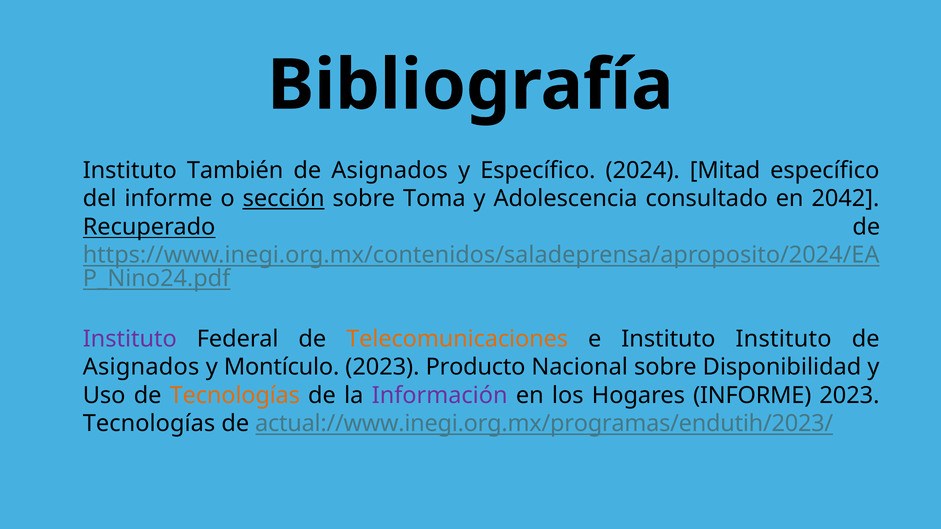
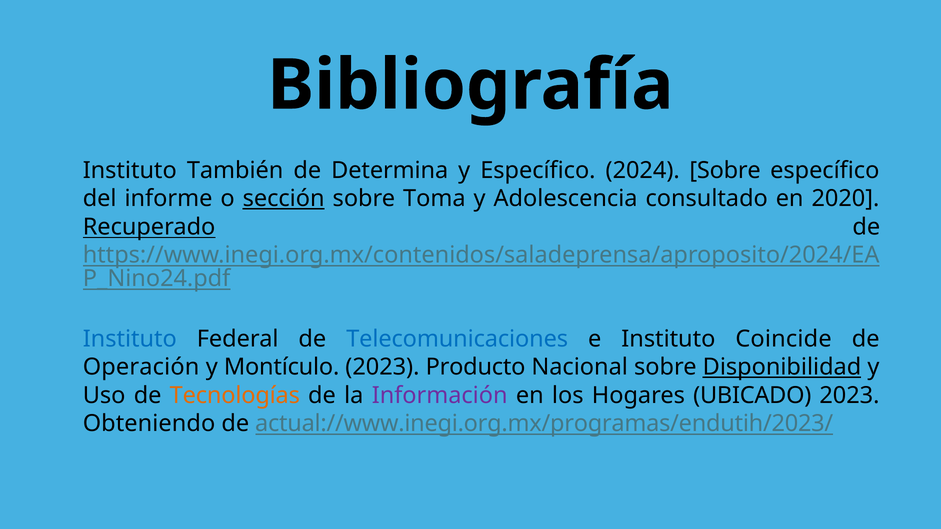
Asignados: Asignados -> Determina (390, 171)
2024 Mitad: Mitad -> Sobre (725, 171)
2042: 2042 -> 2020 (845, 199)
Instituto colour: purple -> blue (130, 339)
Telecomunicaciones colour: orange -> blue (457, 339)
Instituto Instituto: Instituto -> Coincide (784, 339)
Asignados: Asignados -> Operación (141, 367)
Disponibilidad underline: none -> present (782, 367)
Hogares INFORME: INFORME -> UBICADO (752, 396)
Tecnologías: Tecnologías -> Obteniendo (149, 424)
